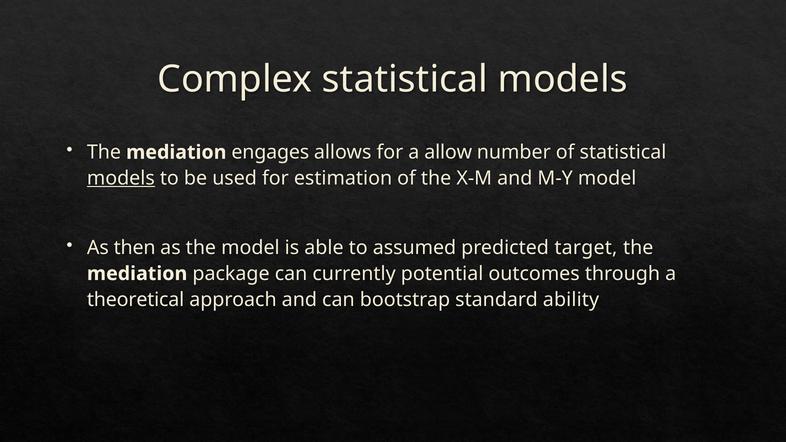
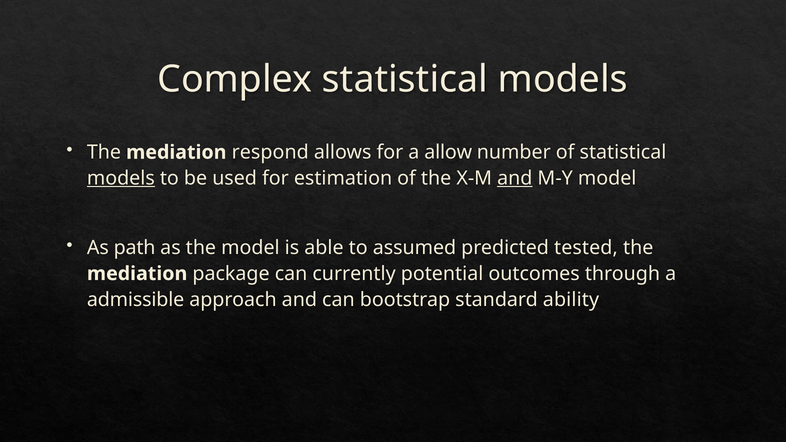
engages: engages -> respond (270, 152)
and underline: none -> present (515, 178)
then: then -> path (135, 248)
target: target -> tested (586, 248)
theoretical: theoretical -> admissible (136, 300)
